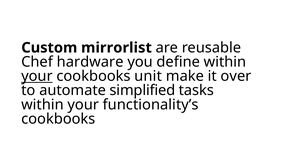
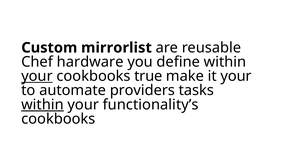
unit: unit -> true (148, 76)
it over: over -> your (236, 76)
simplified: simplified -> providers (142, 90)
within underline: none -> present (42, 105)
